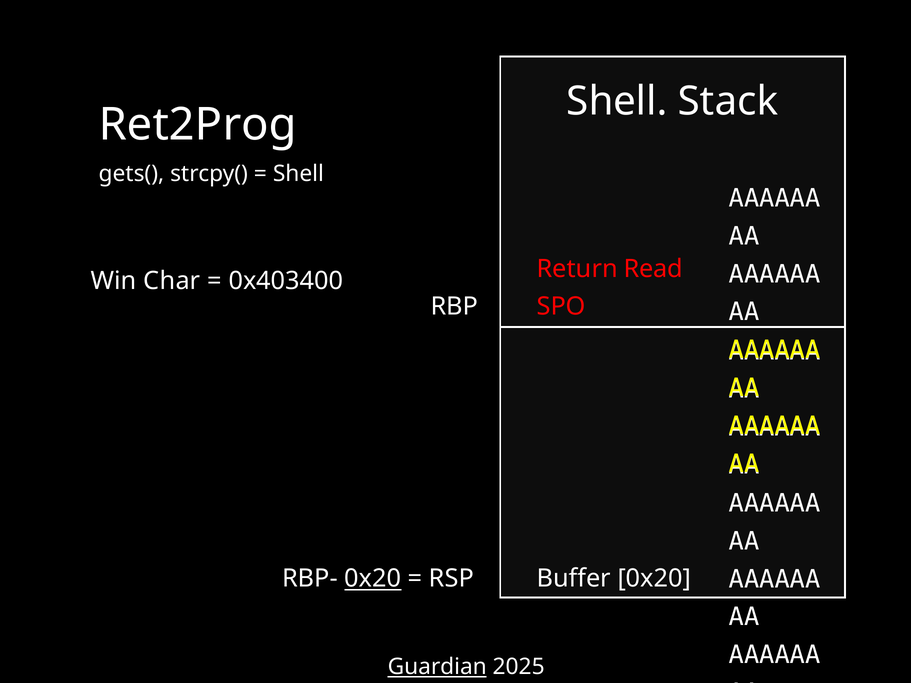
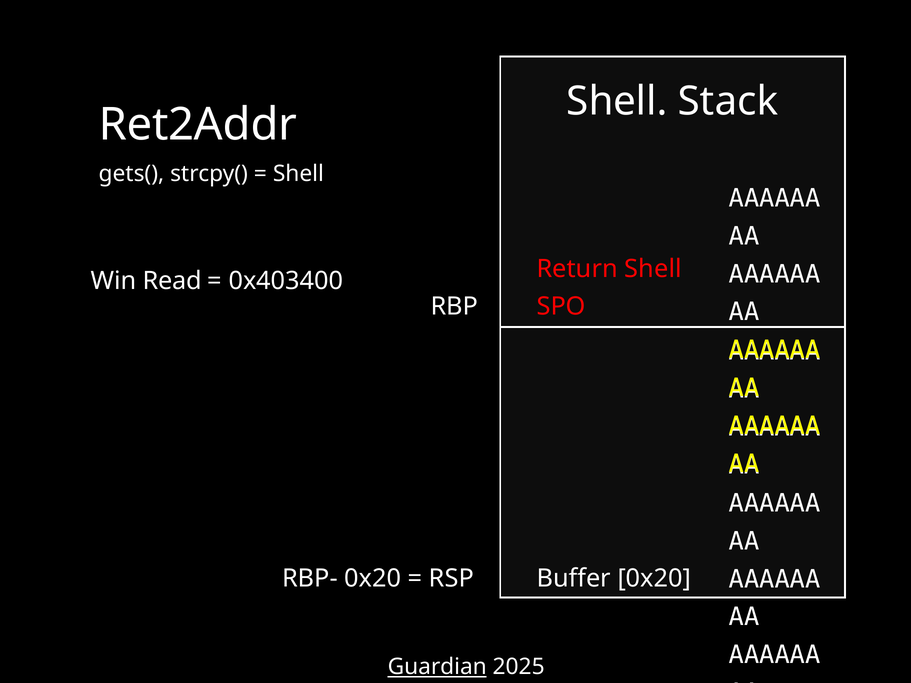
Ret2Prog: Ret2Prog -> Ret2Addr (198, 125)
Return Read: Read -> Shell (653, 269)
Char: Char -> Read (172, 281)
0x20 underline: present -> none (373, 579)
